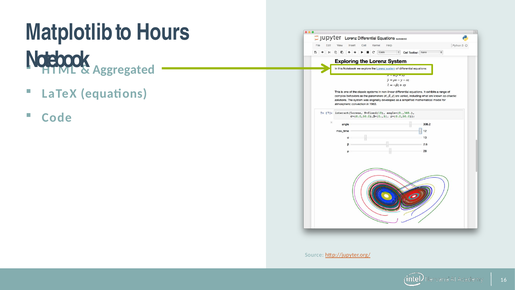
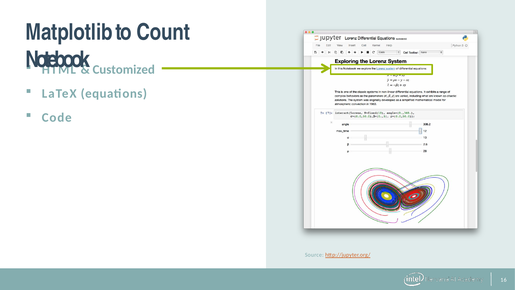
Hours: Hours -> Count (163, 32)
Aggregated: Aggregated -> Customized (124, 69)
